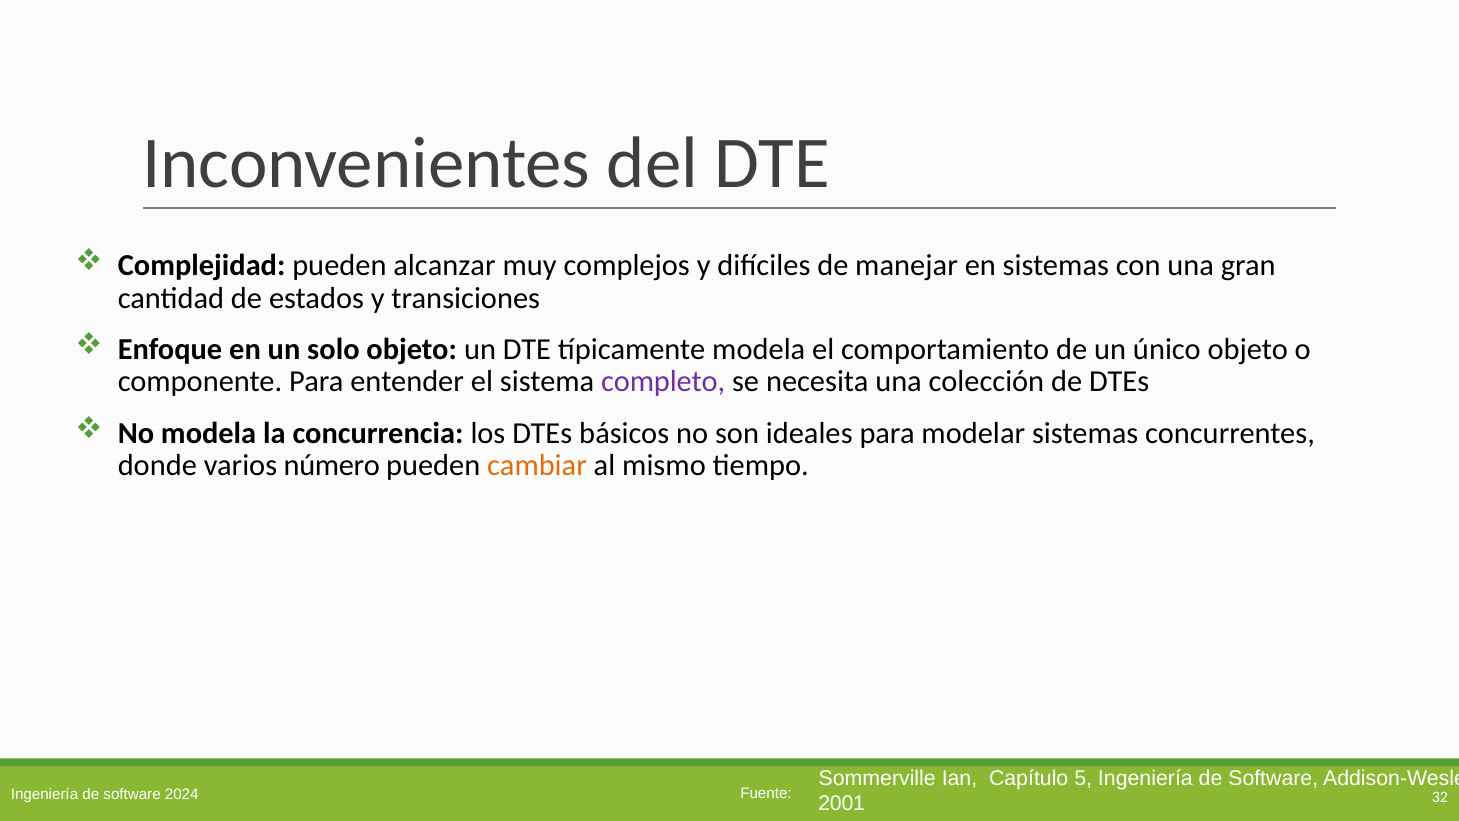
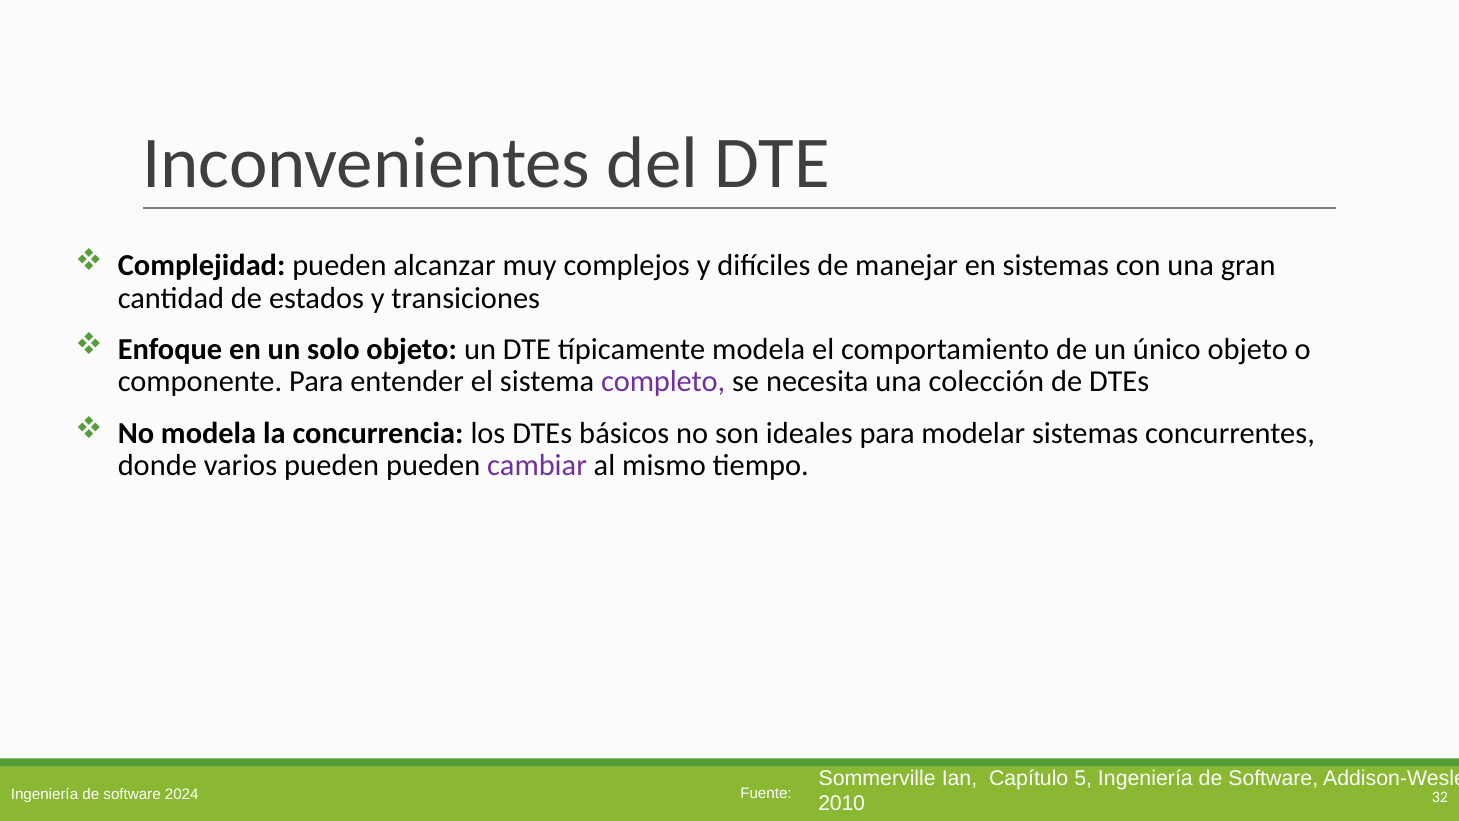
varios número: número -> pueden (332, 466)
cambiar colour: orange -> purple (537, 466)
2001: 2001 -> 2010 (842, 803)
